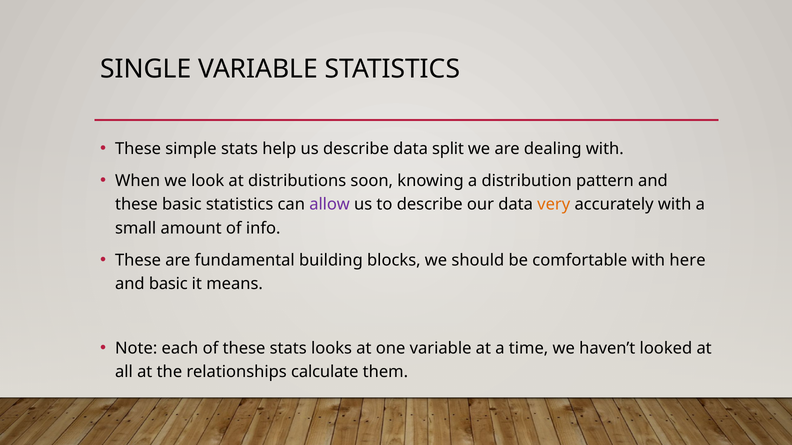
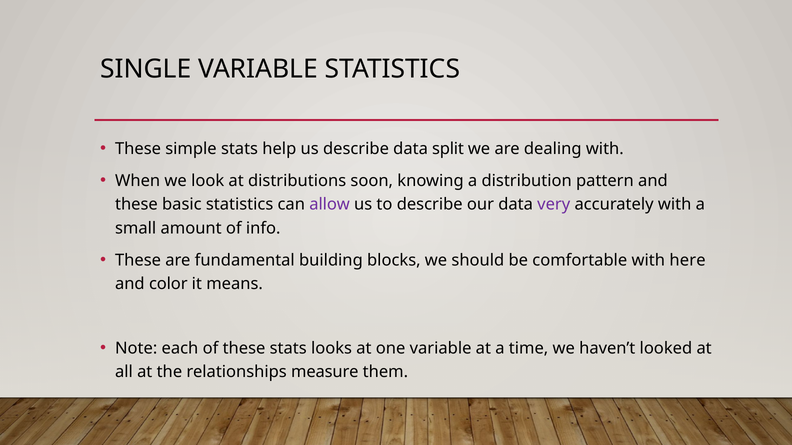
very colour: orange -> purple (554, 205)
and basic: basic -> color (168, 284)
calculate: calculate -> measure (325, 372)
